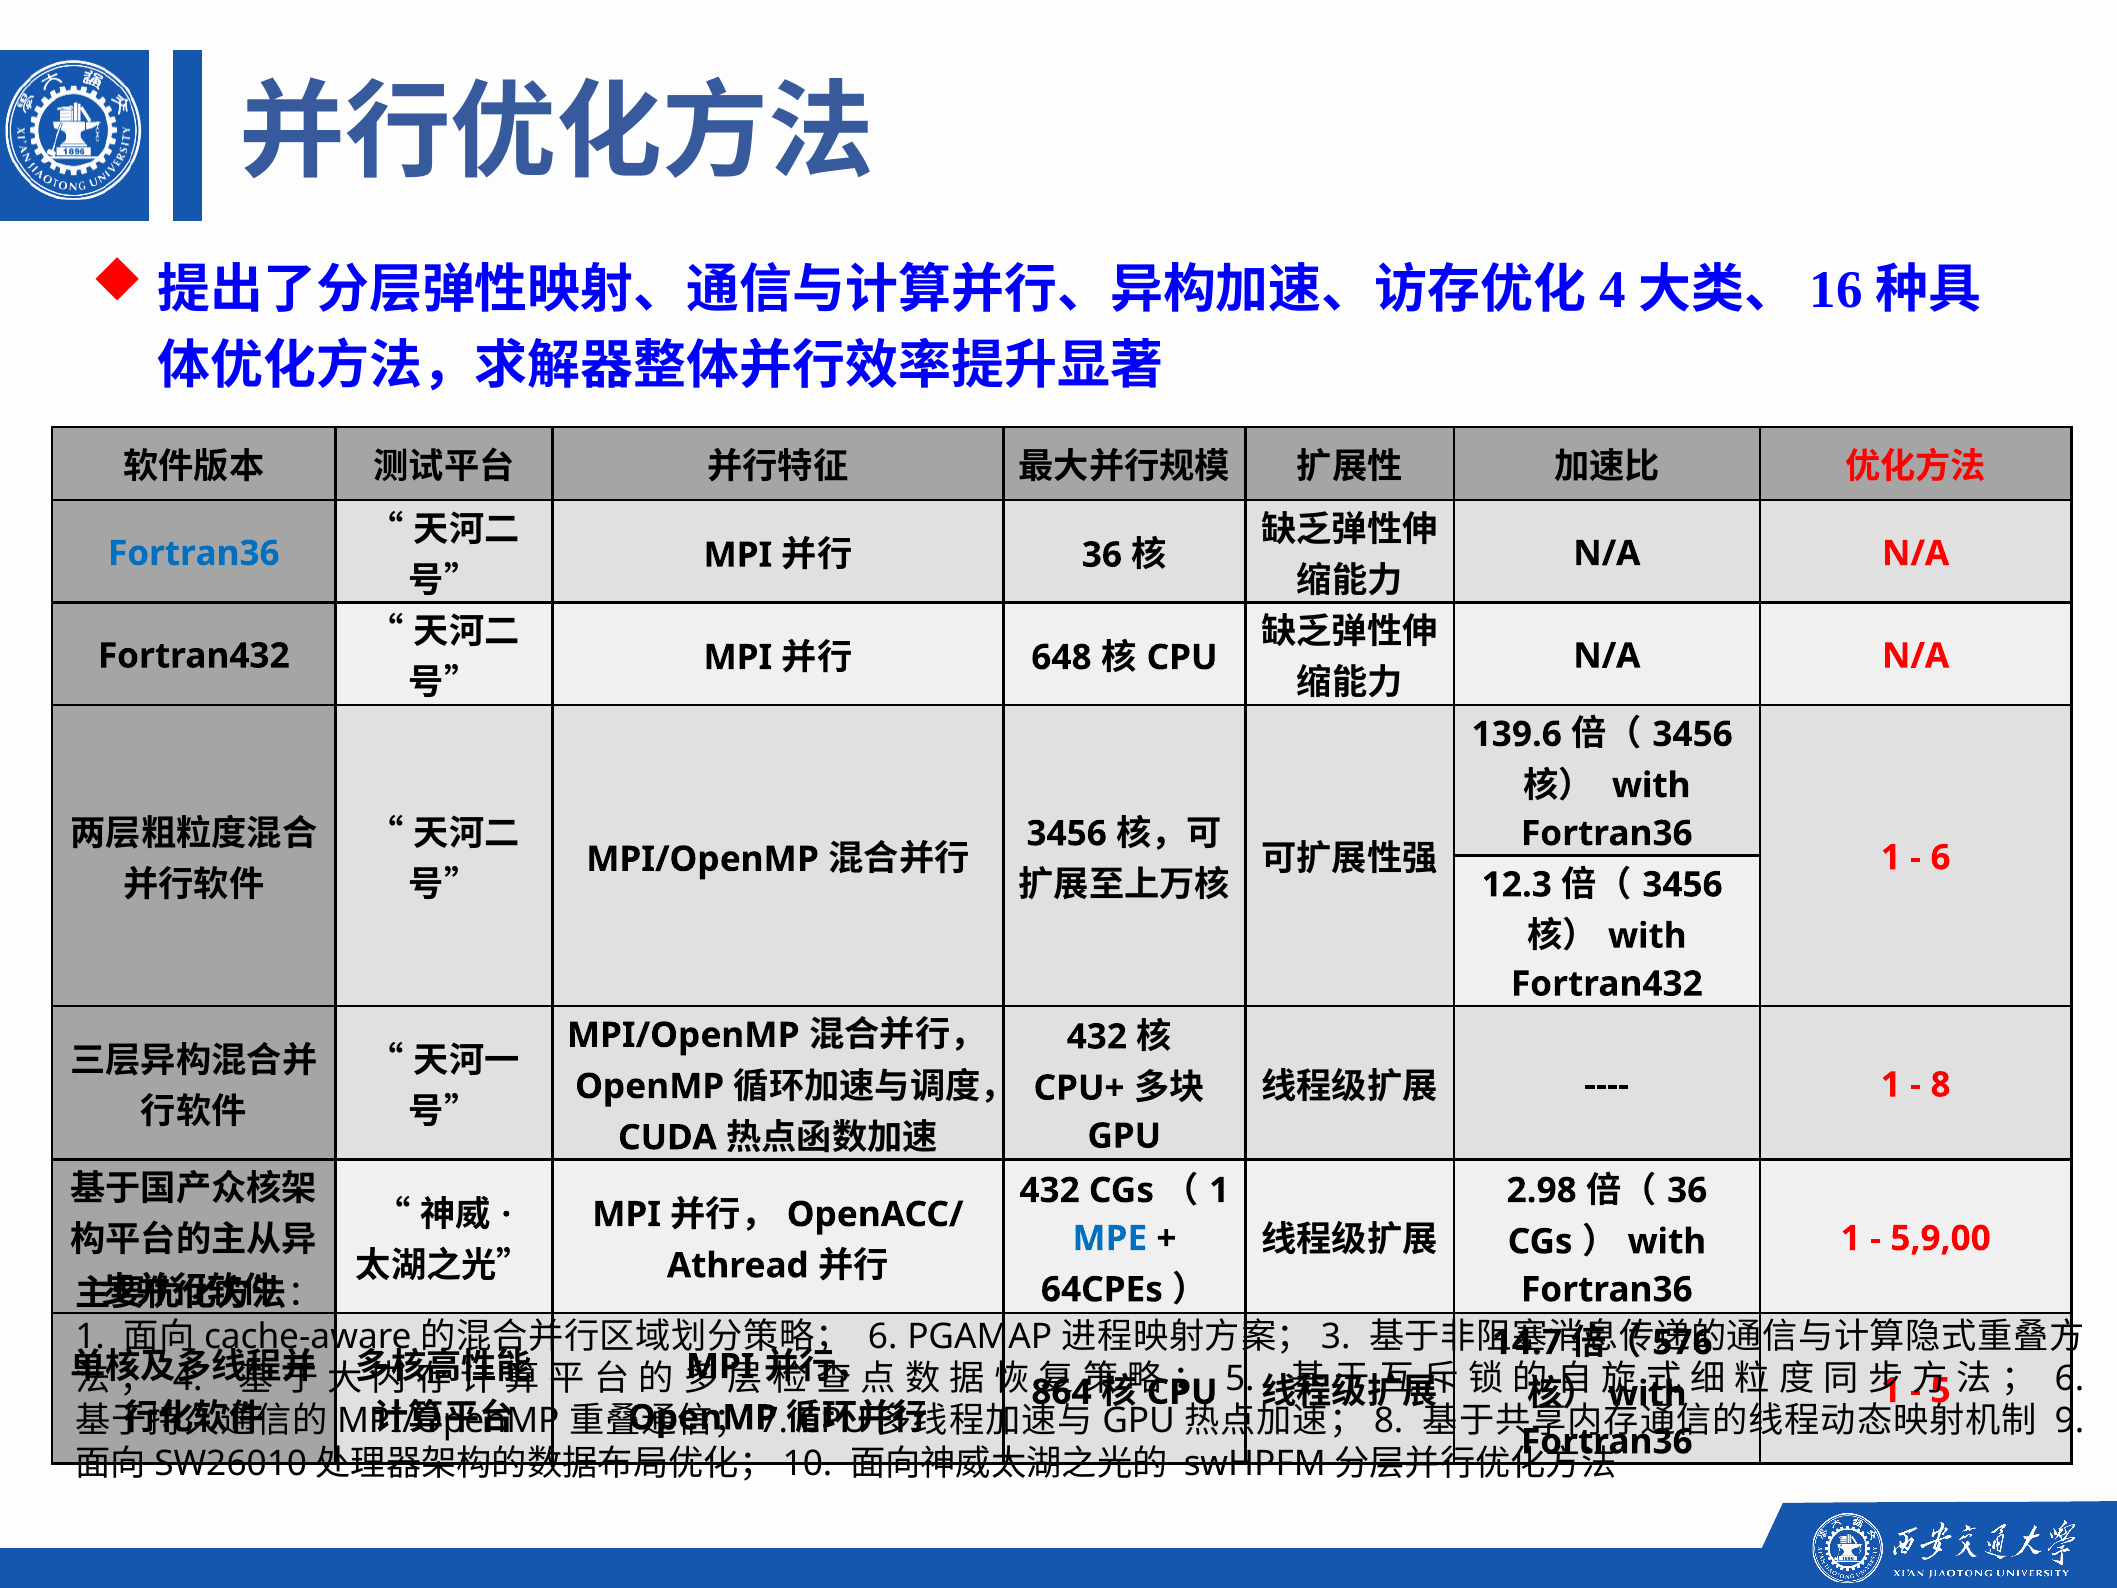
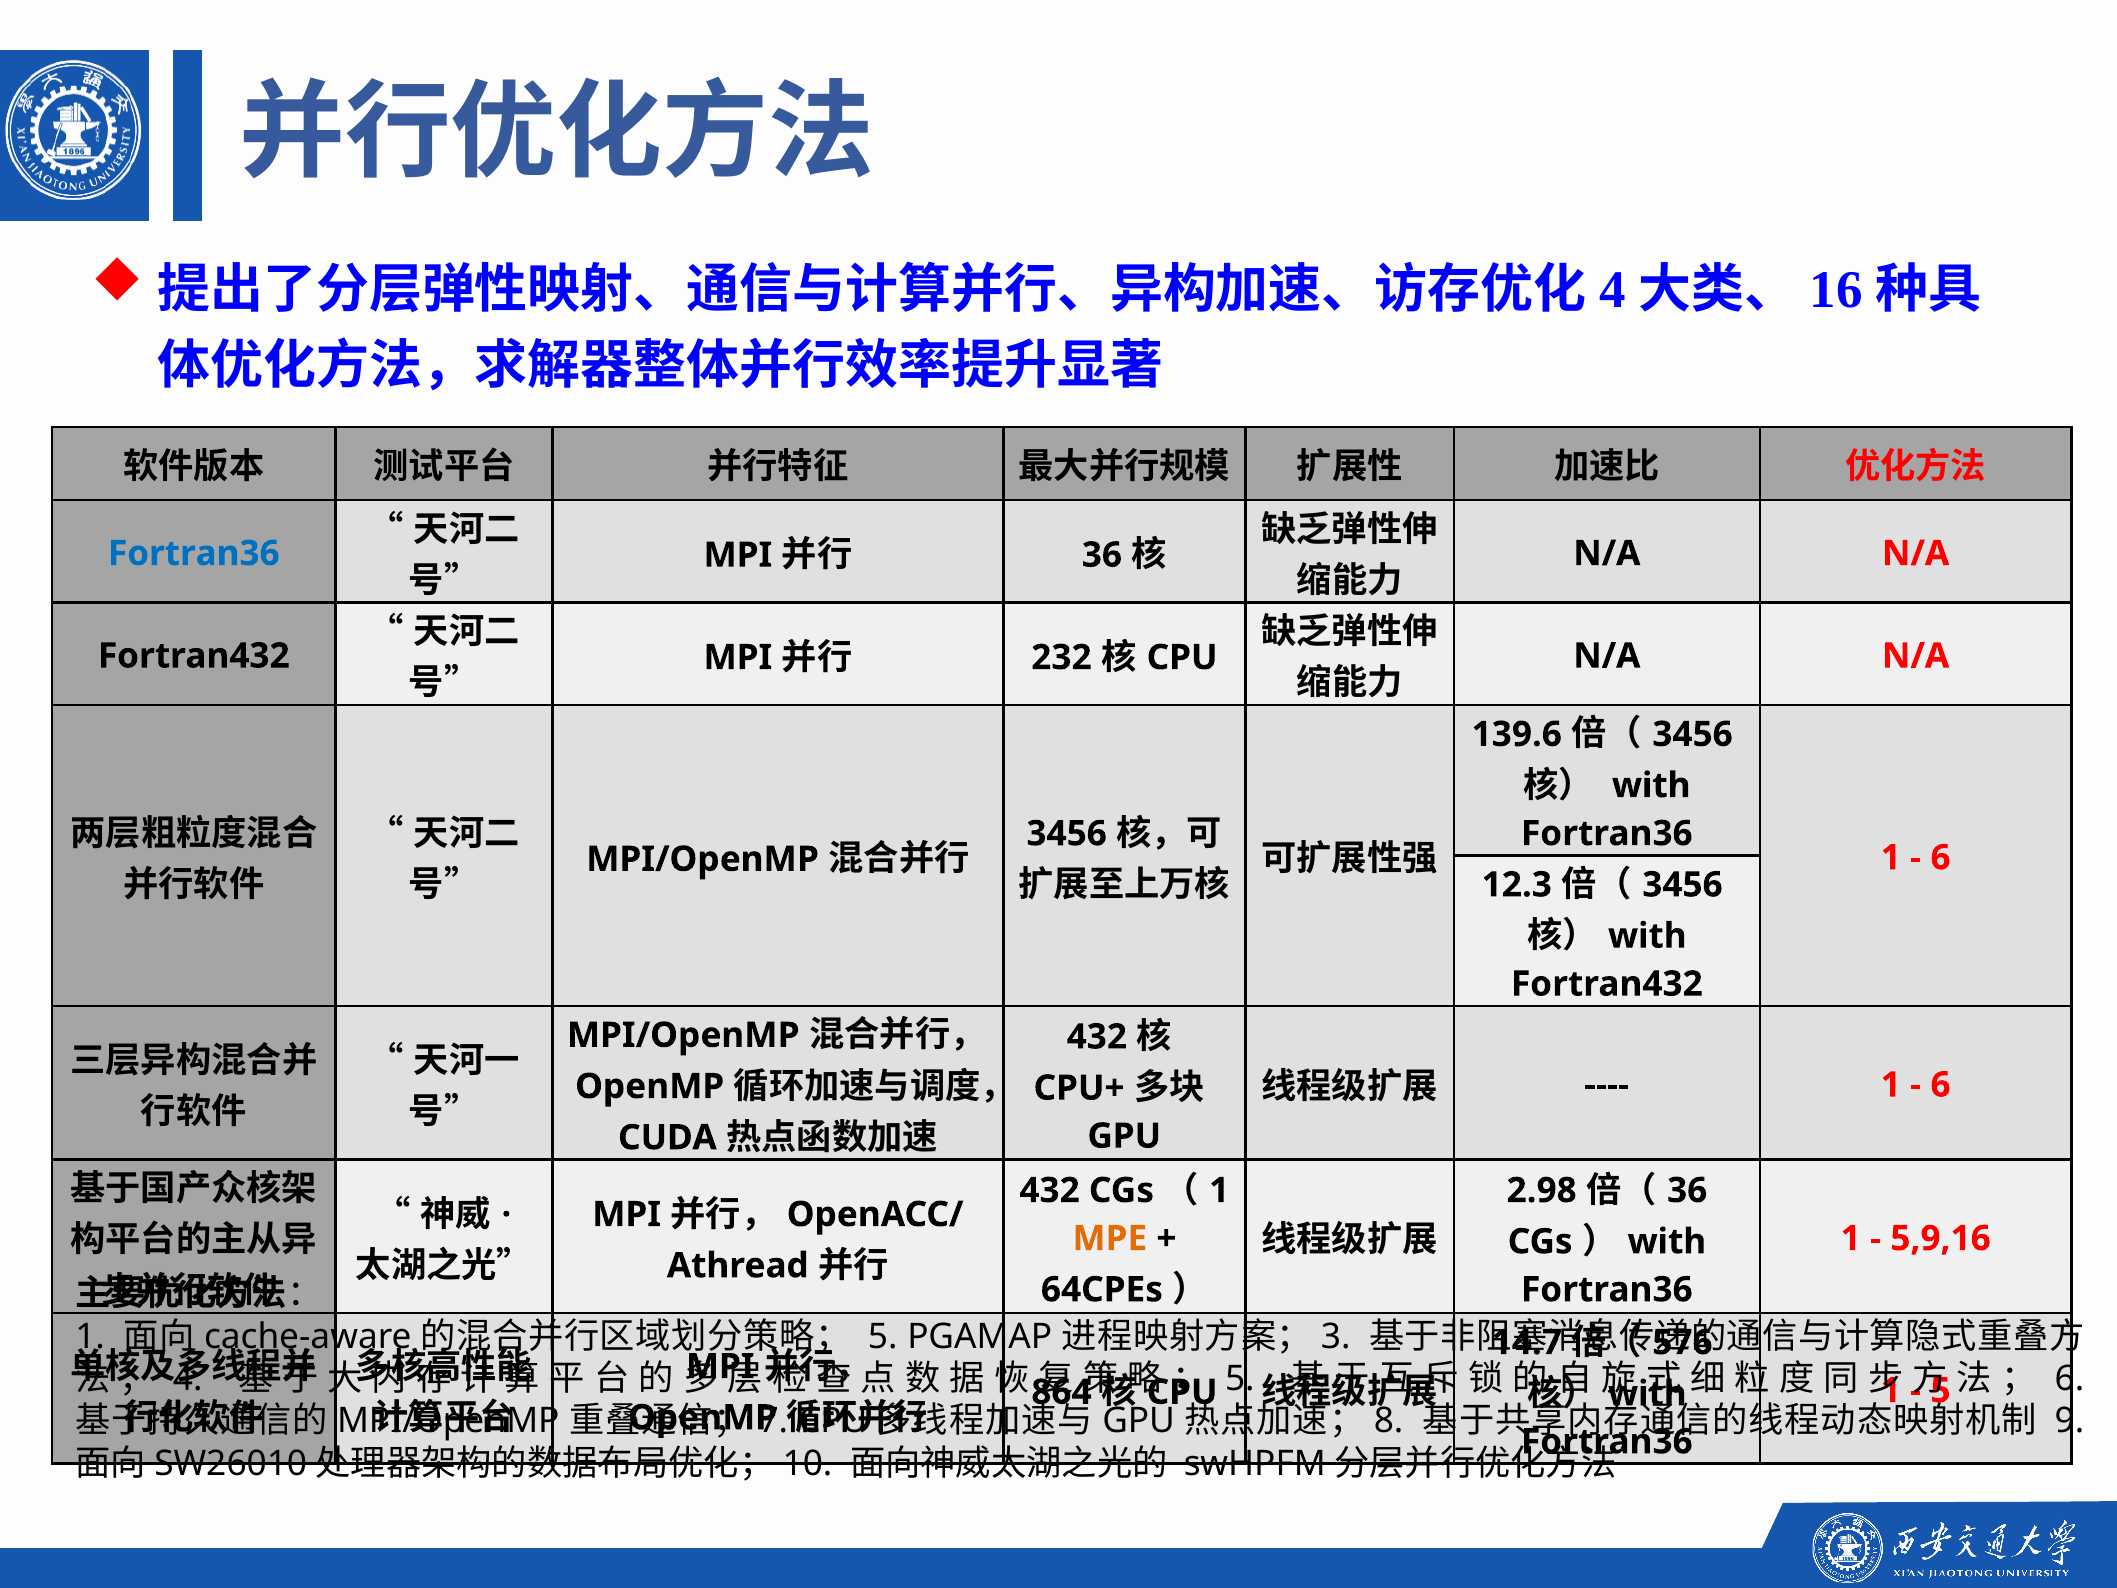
648: 648 -> 232 (1061, 657)
8: 8 -> 6 (1941, 1085)
MPE colour: blue -> orange (1110, 1238)
5,9,00: 5,9,00 -> 5,9,16 (1941, 1238)
6: 6 -> 5 (883, 1336)
